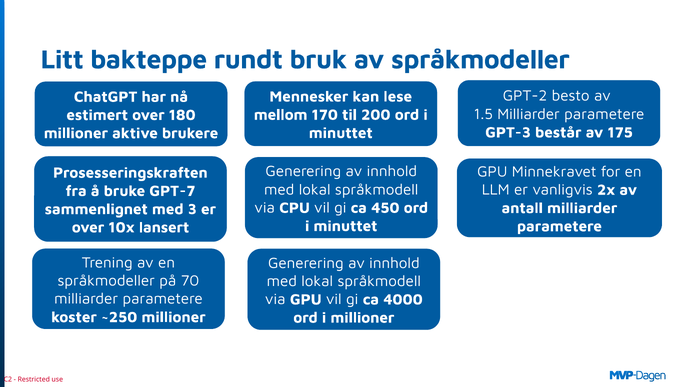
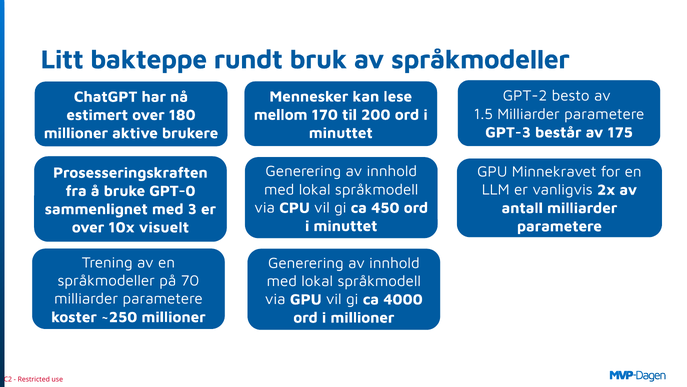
GPT-7: GPT-7 -> GPT-0 (172, 191)
lansert: lansert -> visuelt (164, 227)
